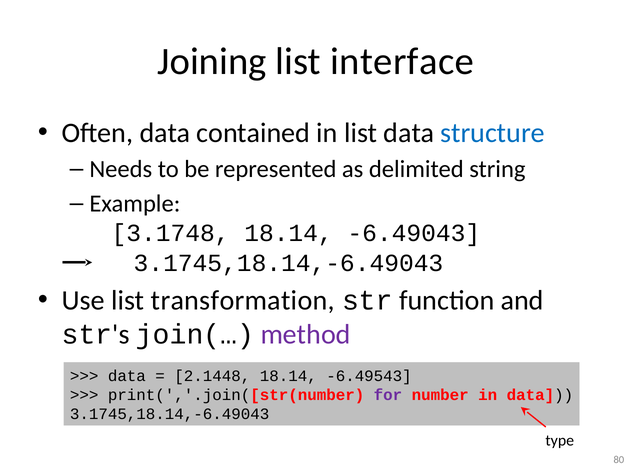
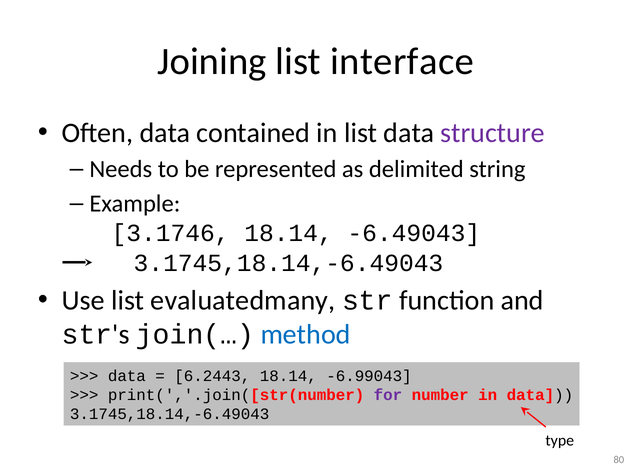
structure colour: blue -> purple (493, 133)
3.1748: 3.1748 -> 3.1746 (171, 233)
transformation: transformation -> evaluatedmany (243, 300)
method colour: purple -> blue (306, 334)
2.1448: 2.1448 -> 6.2443 (212, 376)
-6.49543: -6.49543 -> -6.99043 (369, 376)
